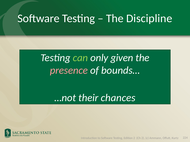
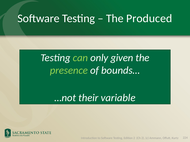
Discipline: Discipline -> Produced (149, 18)
presence colour: pink -> light green (69, 71)
chances: chances -> variable (118, 98)
